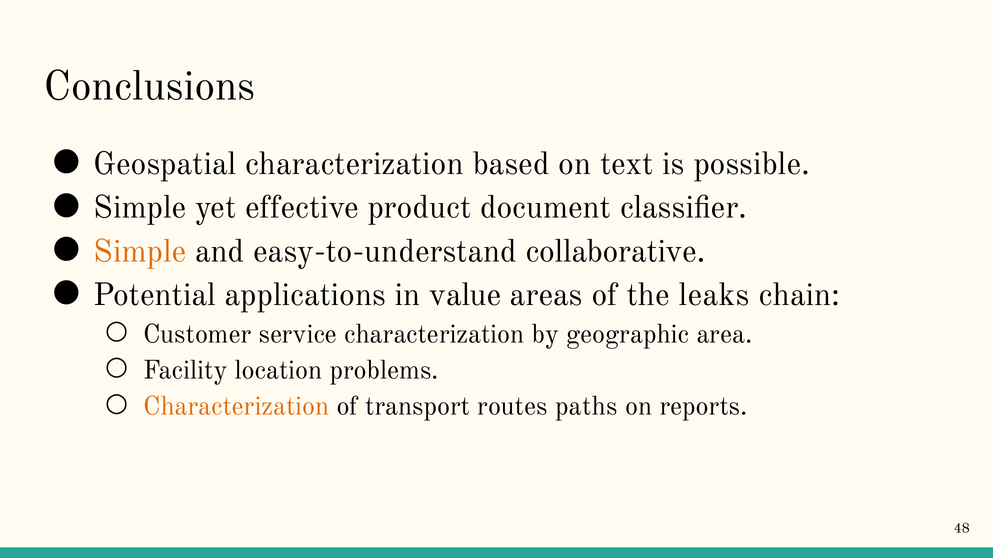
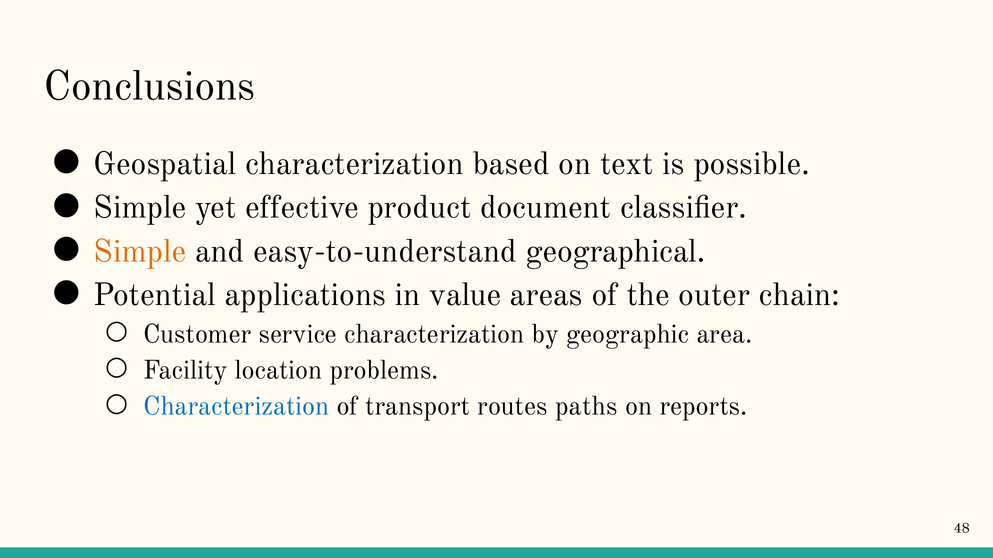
collaborative: collaborative -> geographical (616, 251)
leaks: leaks -> outer (714, 295)
Characterization colour: orange -> blue (236, 406)
